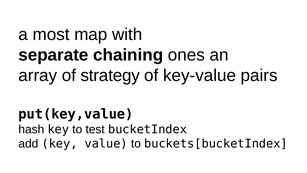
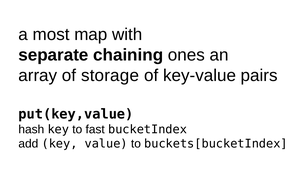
strategy: strategy -> storage (110, 75)
test: test -> fast (95, 129)
